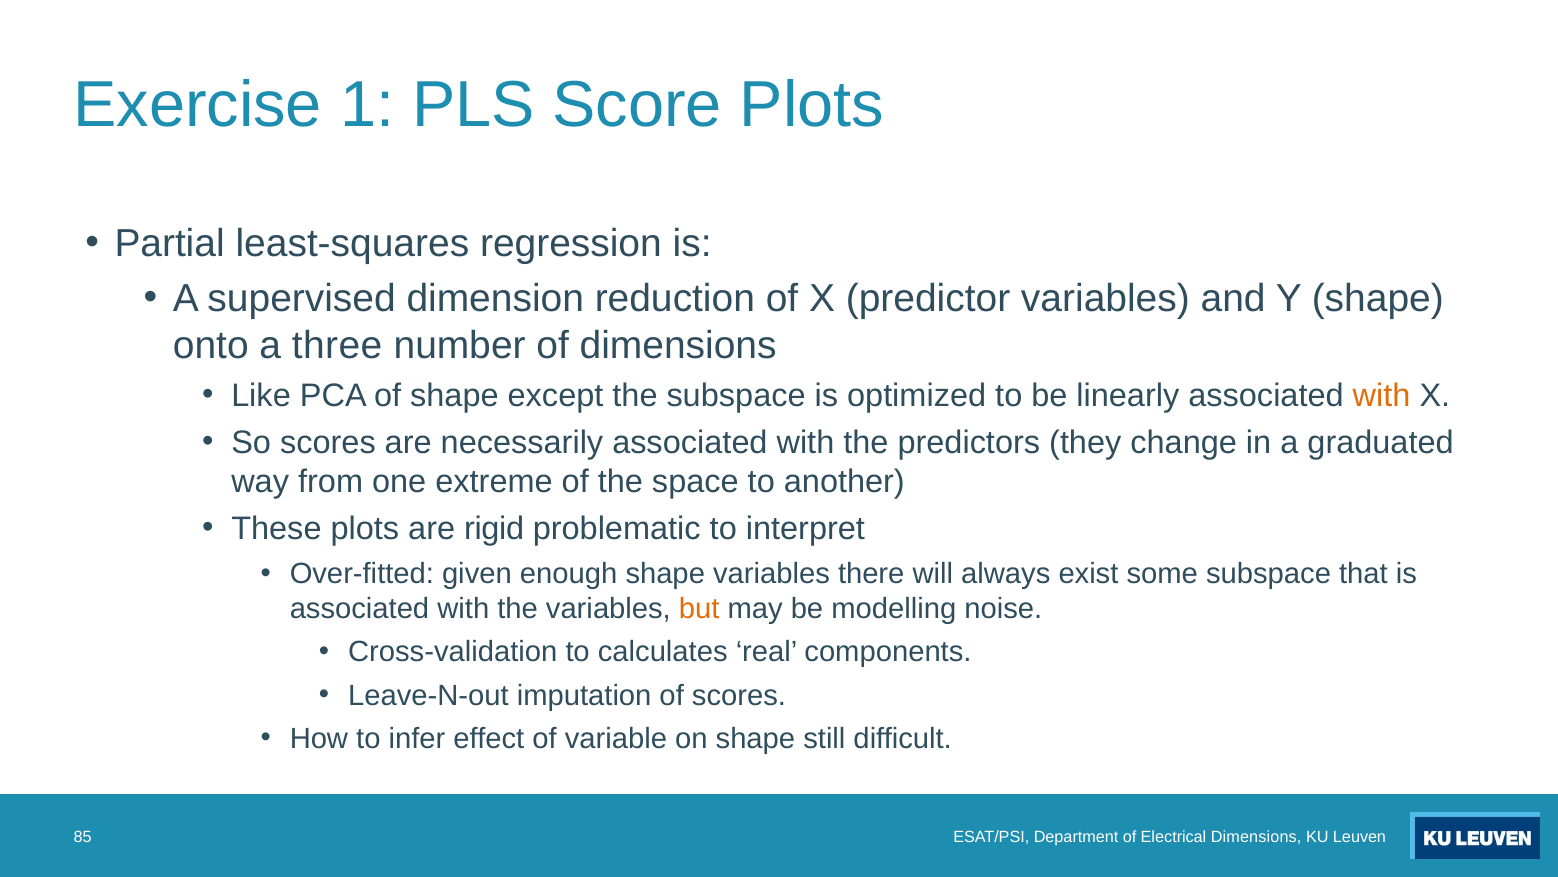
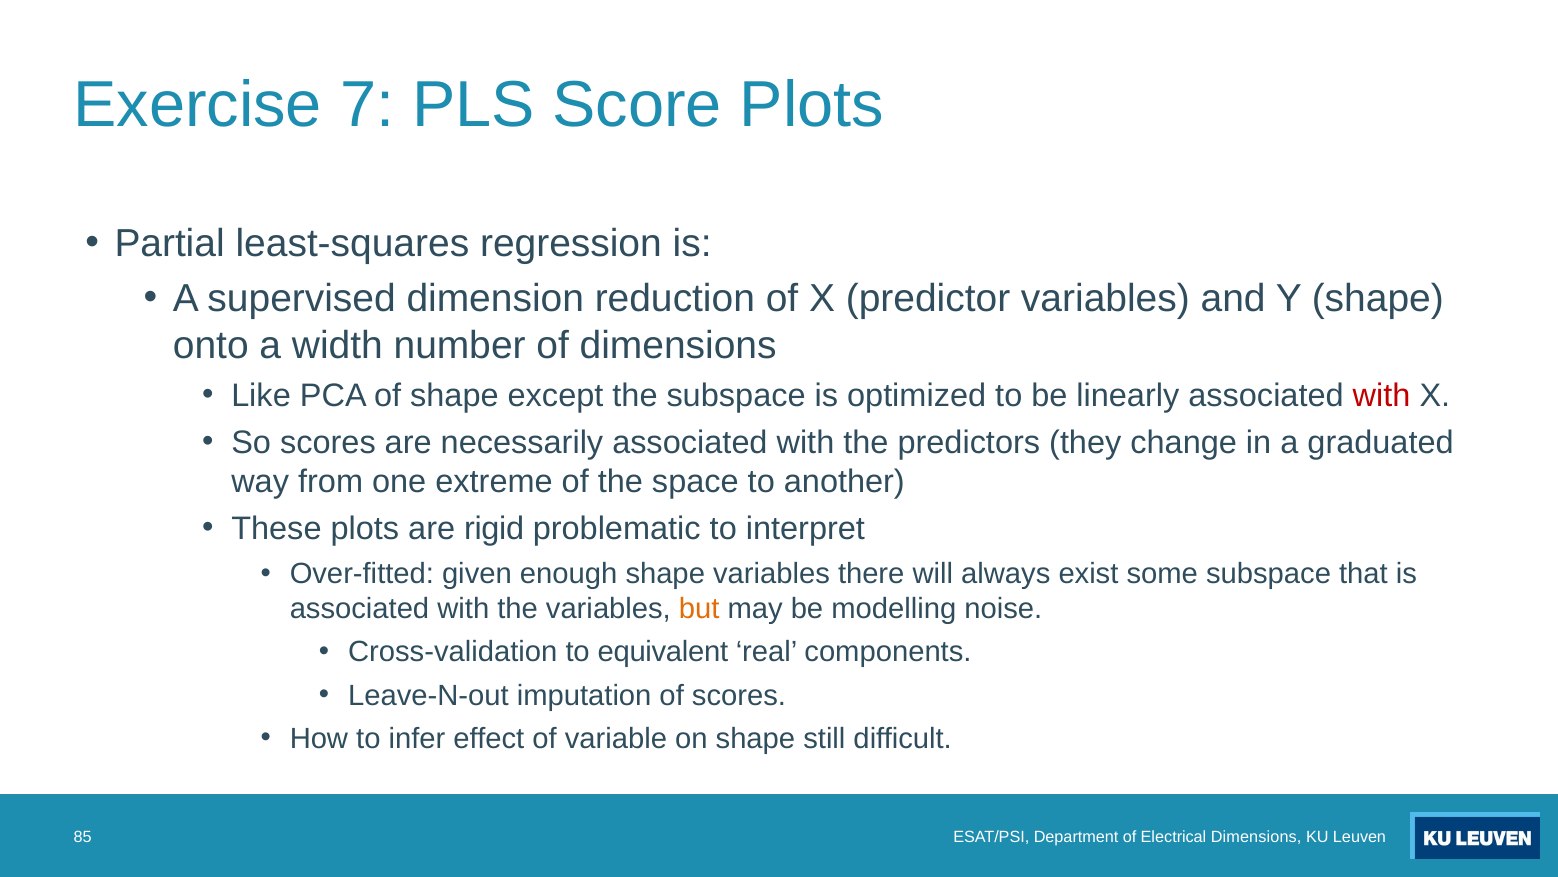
1: 1 -> 7 (367, 105)
three: three -> width (337, 345)
with colour: orange -> red (1382, 396)
calculates: calculates -> equivalent (663, 652)
